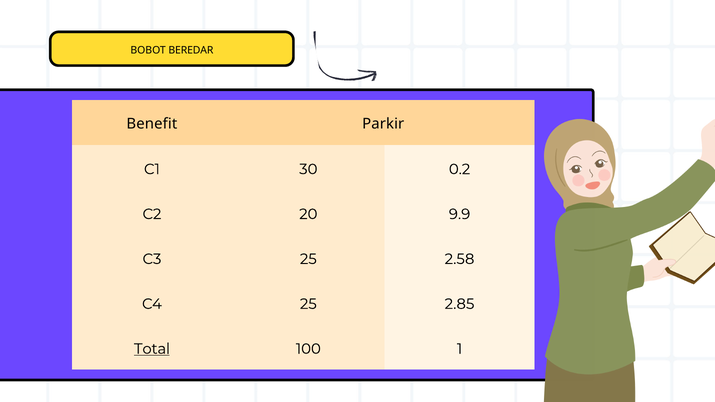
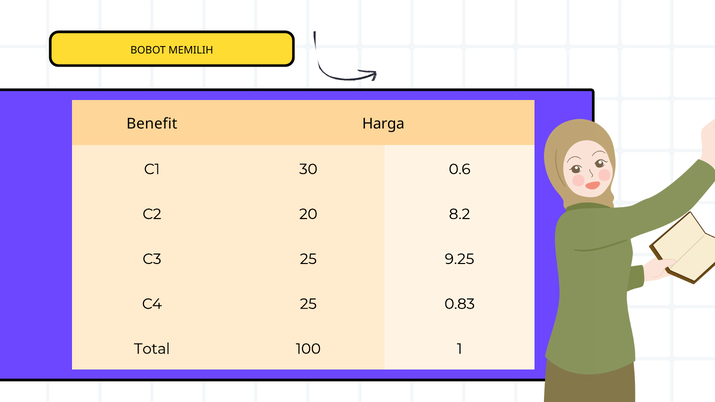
BEREDAR: BEREDAR -> MEMILIH (191, 50)
Parkir: Parkir -> Harga (383, 124)
0.2: 0.2 -> 0.6 (460, 169)
9.9: 9.9 -> 8.2 (460, 214)
2.58: 2.58 -> 9.25 (460, 259)
2.85: 2.85 -> 0.83 (460, 304)
Total underline: present -> none (152, 349)
